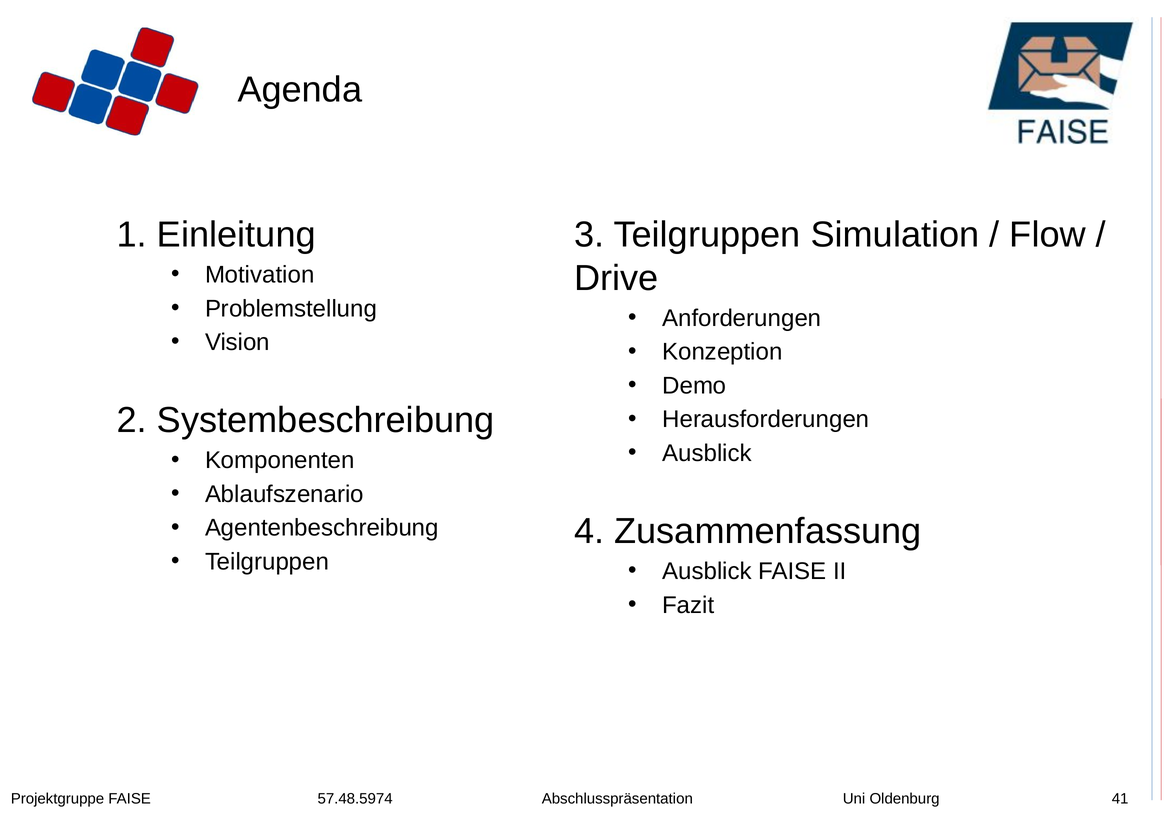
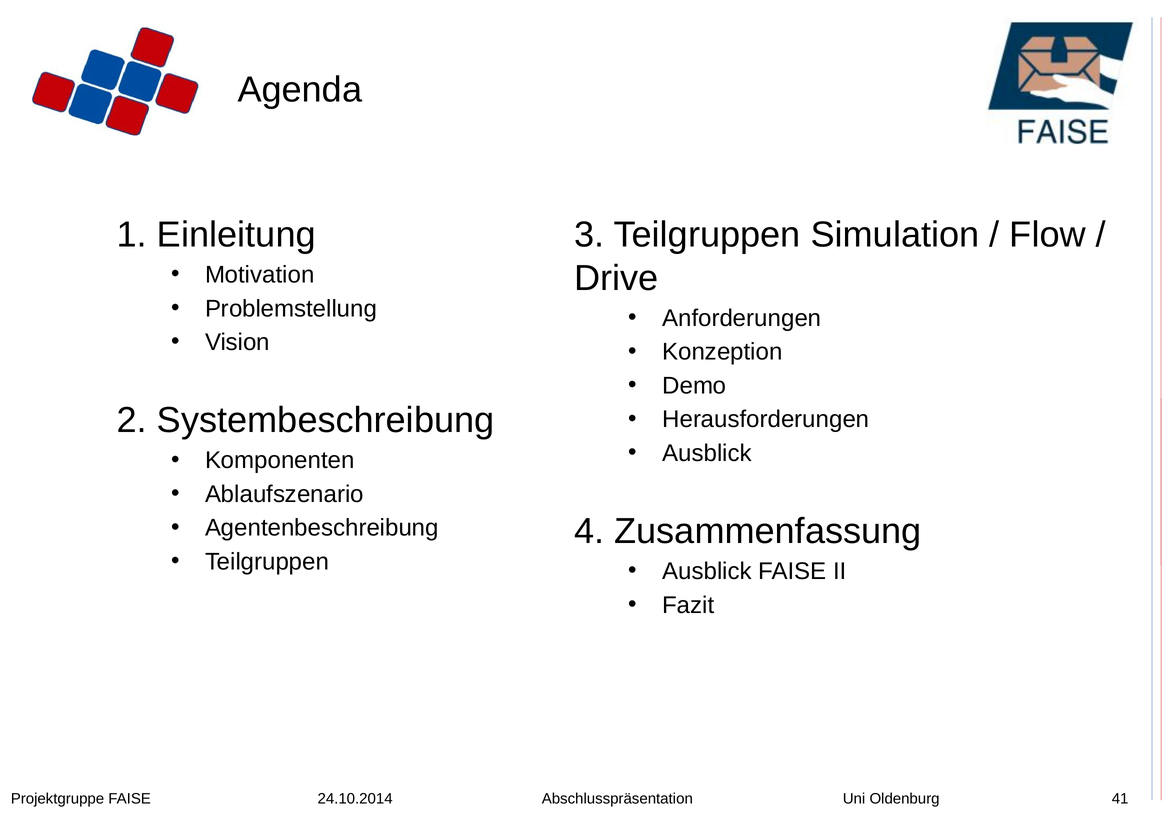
57.48.5974: 57.48.5974 -> 24.10.2014 (355, 798)
